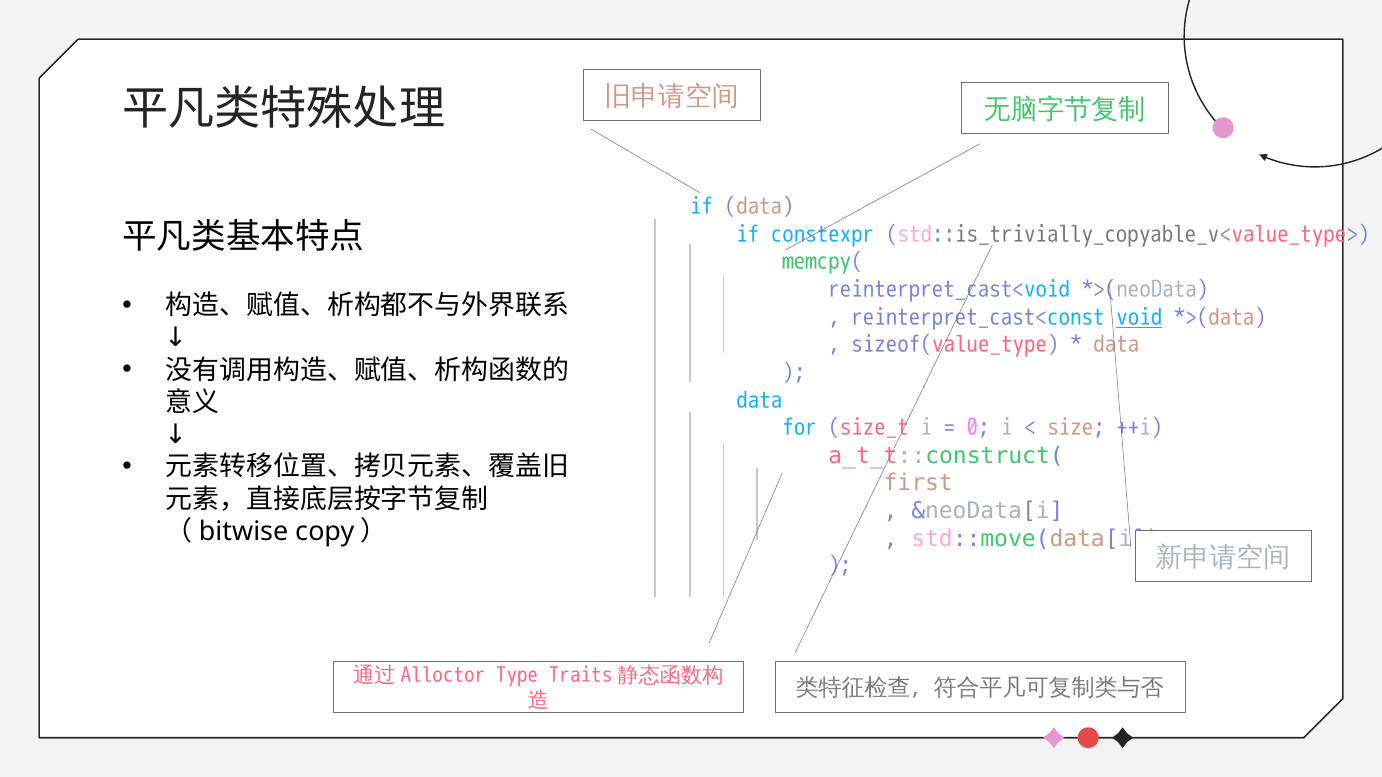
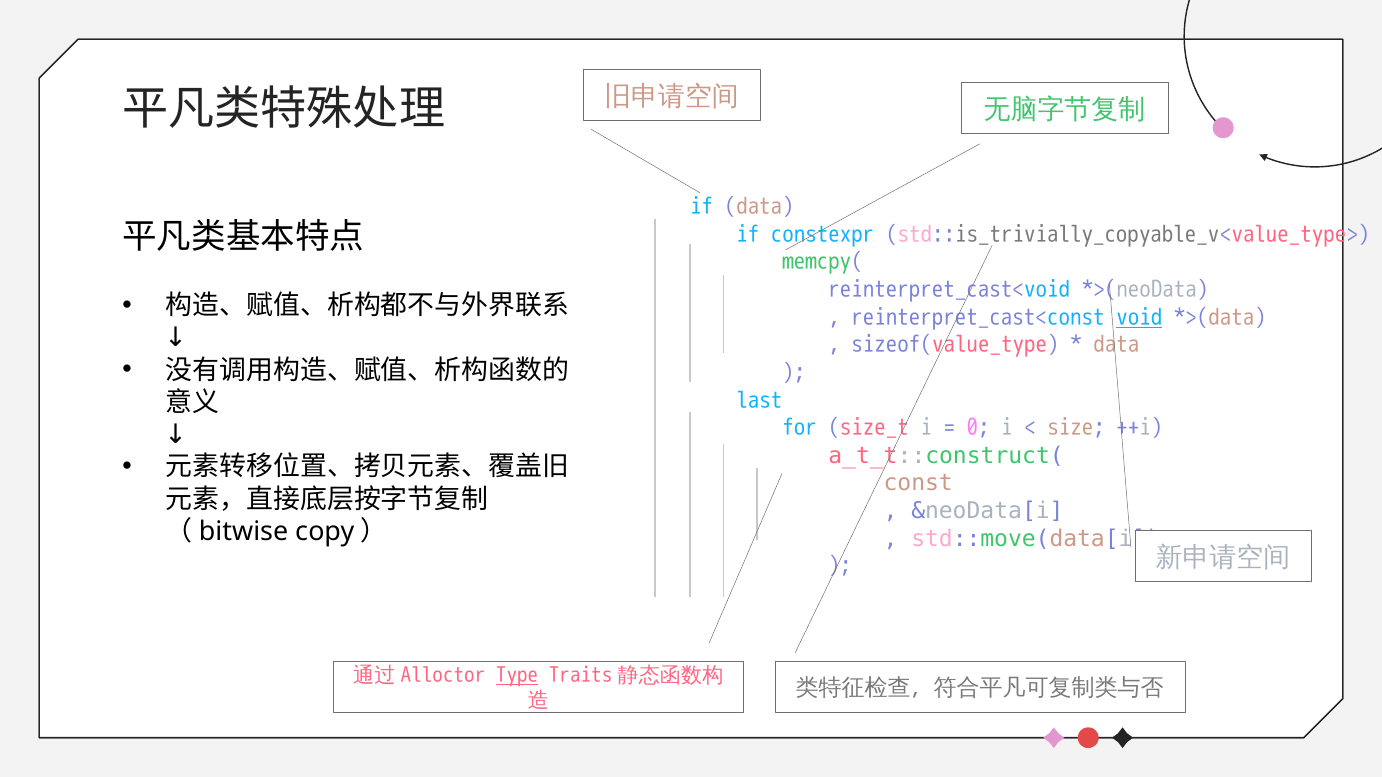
data: data -> last (759, 401)
first: first -> const (918, 484)
Type underline: none -> present (517, 676)
